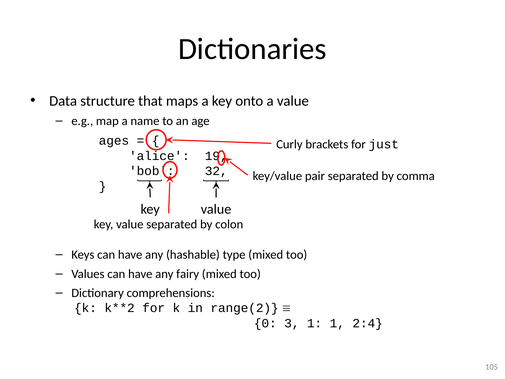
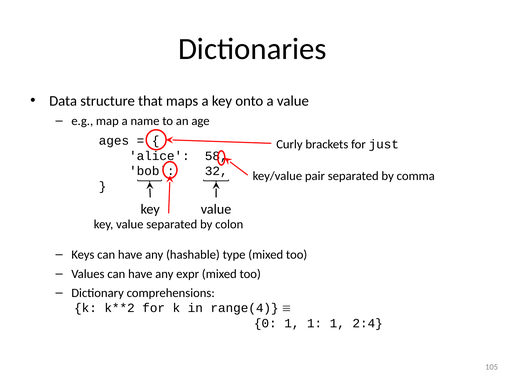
19: 19 -> 58 (216, 156)
fairy: fairy -> expr (188, 274)
range(2: range(2 -> range(4 (245, 308)
0 3: 3 -> 1 (292, 323)
